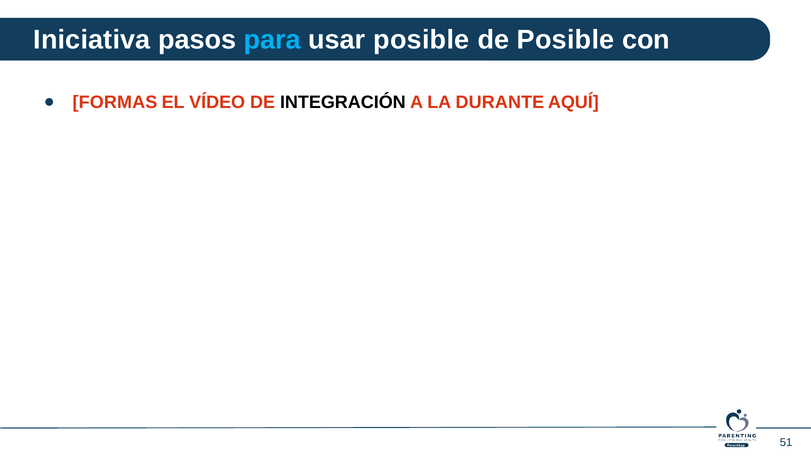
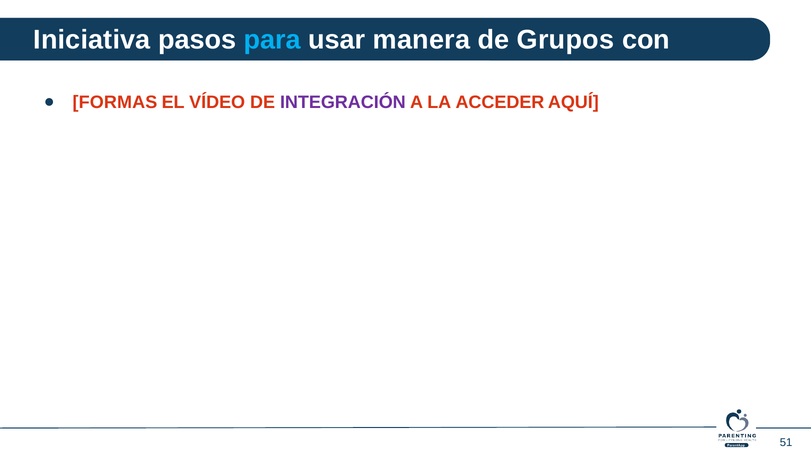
usar posible: posible -> manera (421, 40)
de Posible: Posible -> Grupos (566, 40)
INTEGRACIÓN colour: black -> purple (343, 102)
DURANTE: DURANTE -> ACCEDER (500, 102)
